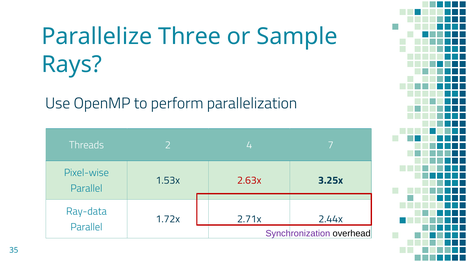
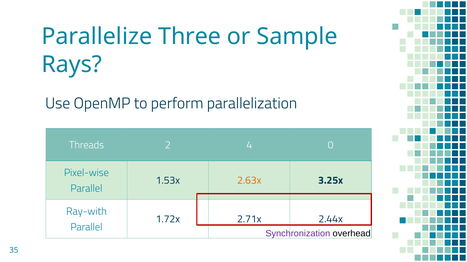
7: 7 -> 0 (331, 145)
2.63x colour: red -> orange (249, 181)
Ray-data: Ray-data -> Ray-with (86, 212)
